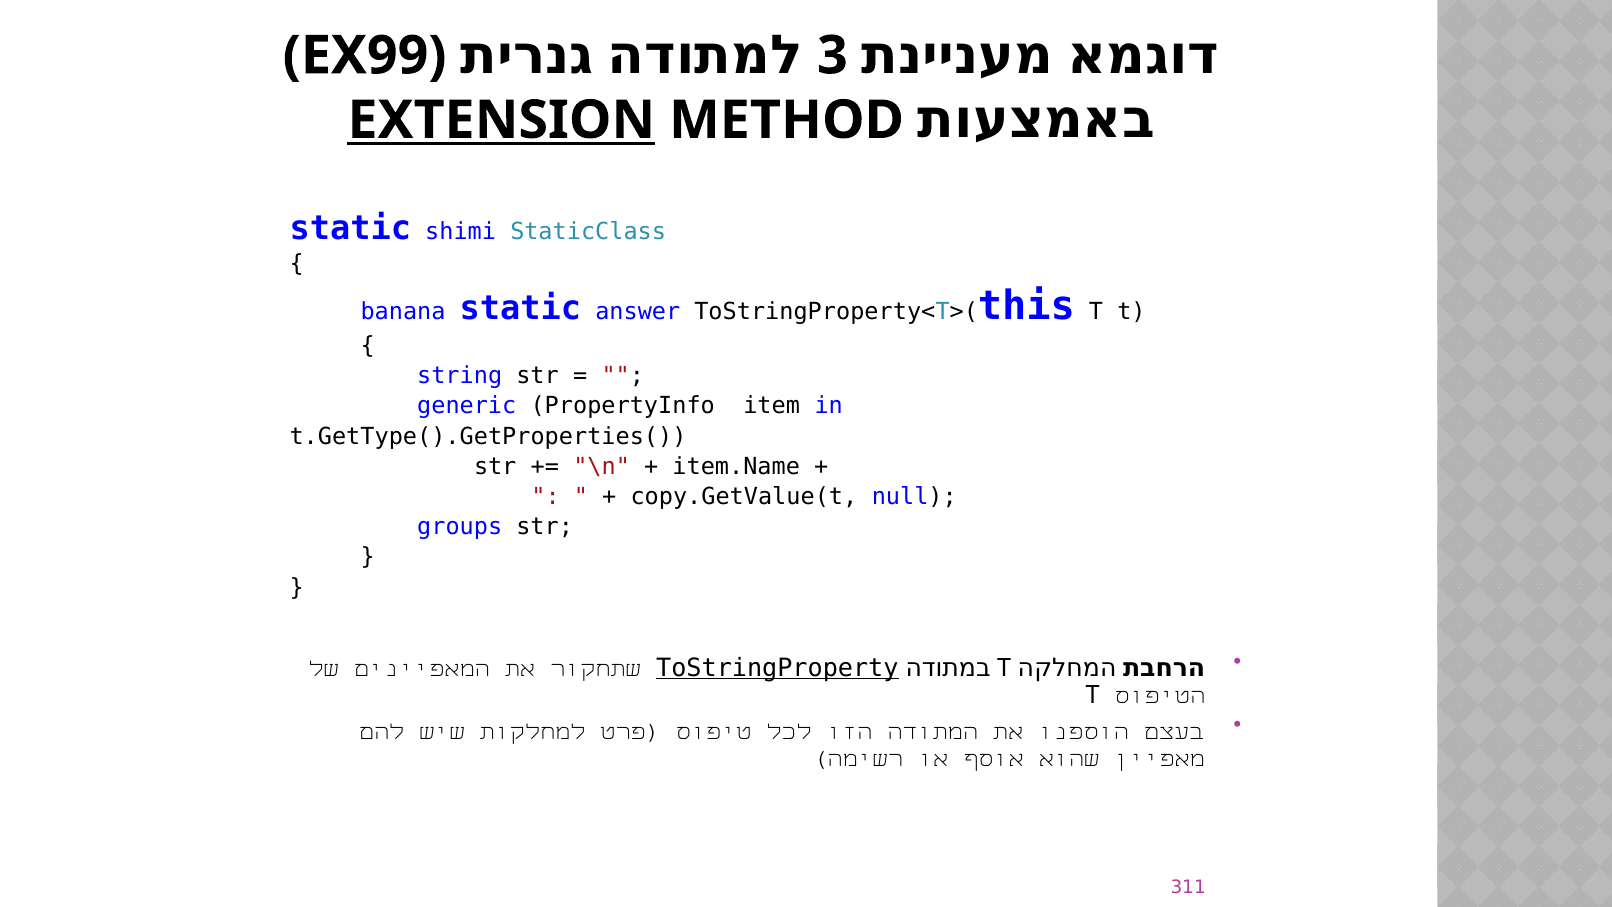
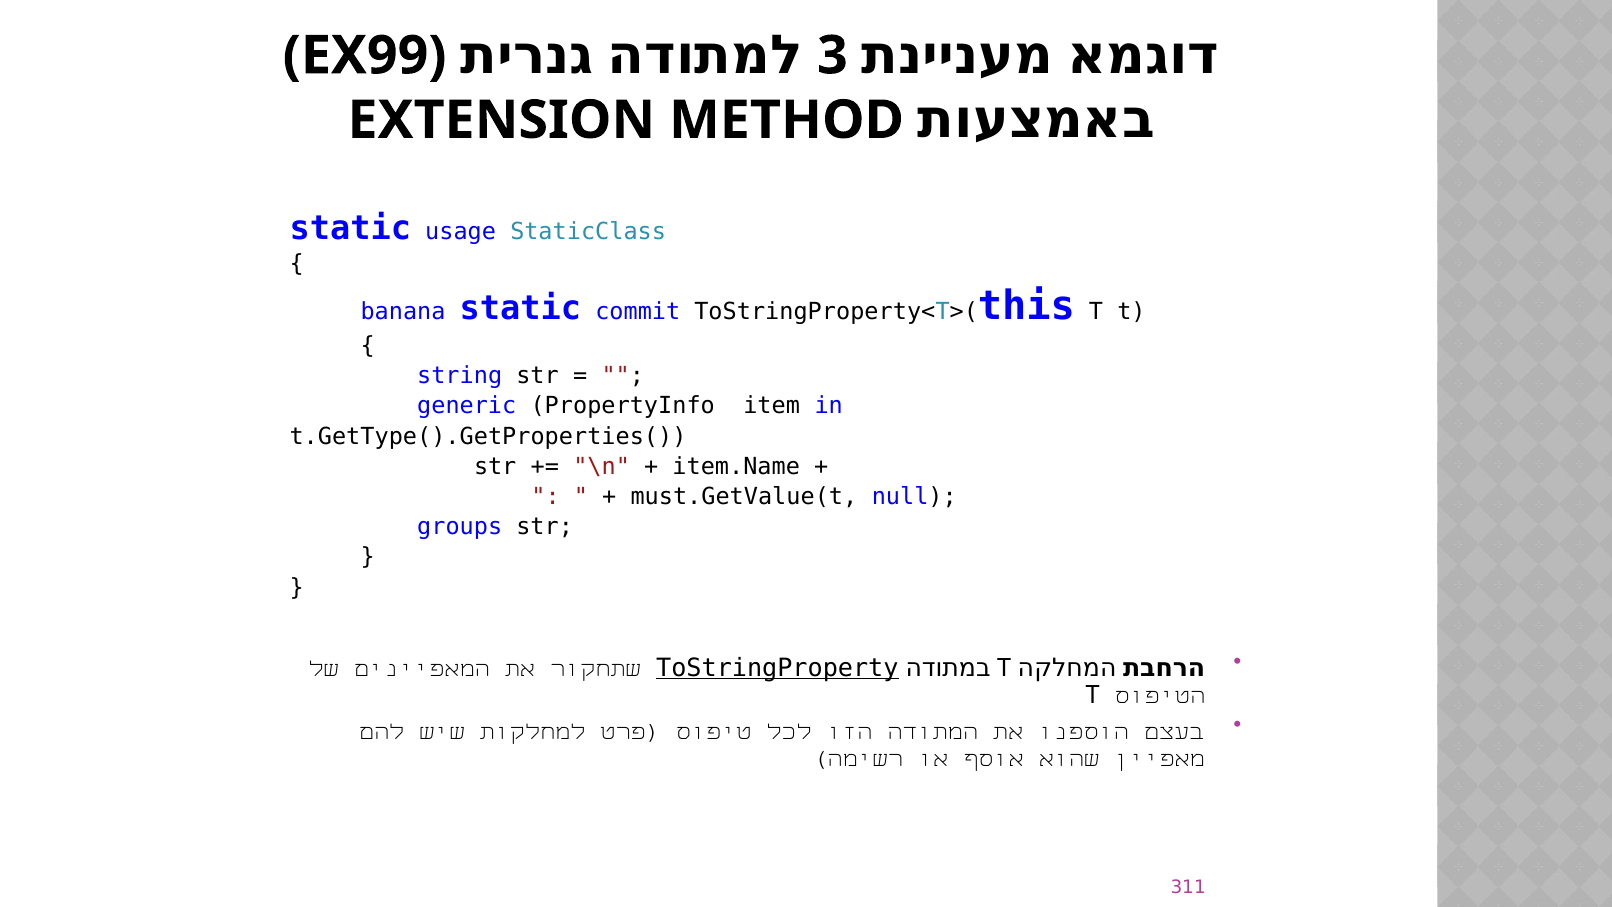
EXTENSION underline: present -> none (501, 120)
shimi: shimi -> usage (461, 232)
answer: answer -> commit (638, 312)
copy.GetValue(t: copy.GetValue(t -> must.GetValue(t (744, 497)
